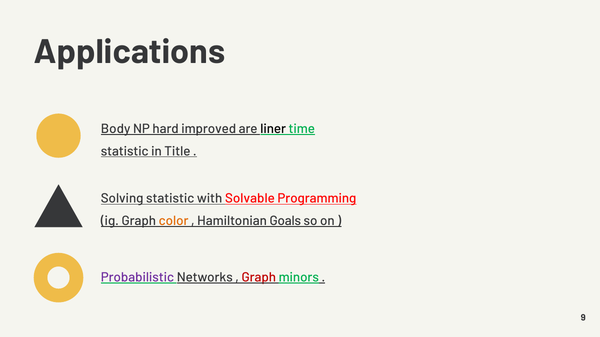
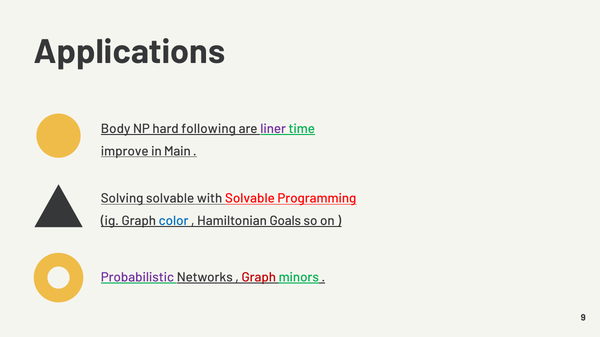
improved: improved -> following (209, 129)
liner colour: black -> purple (273, 129)
statistic: statistic -> improve (125, 151)
Title: Title -> Main (177, 151)
Solving statistic: statistic -> solvable (170, 199)
color colour: orange -> blue (174, 221)
